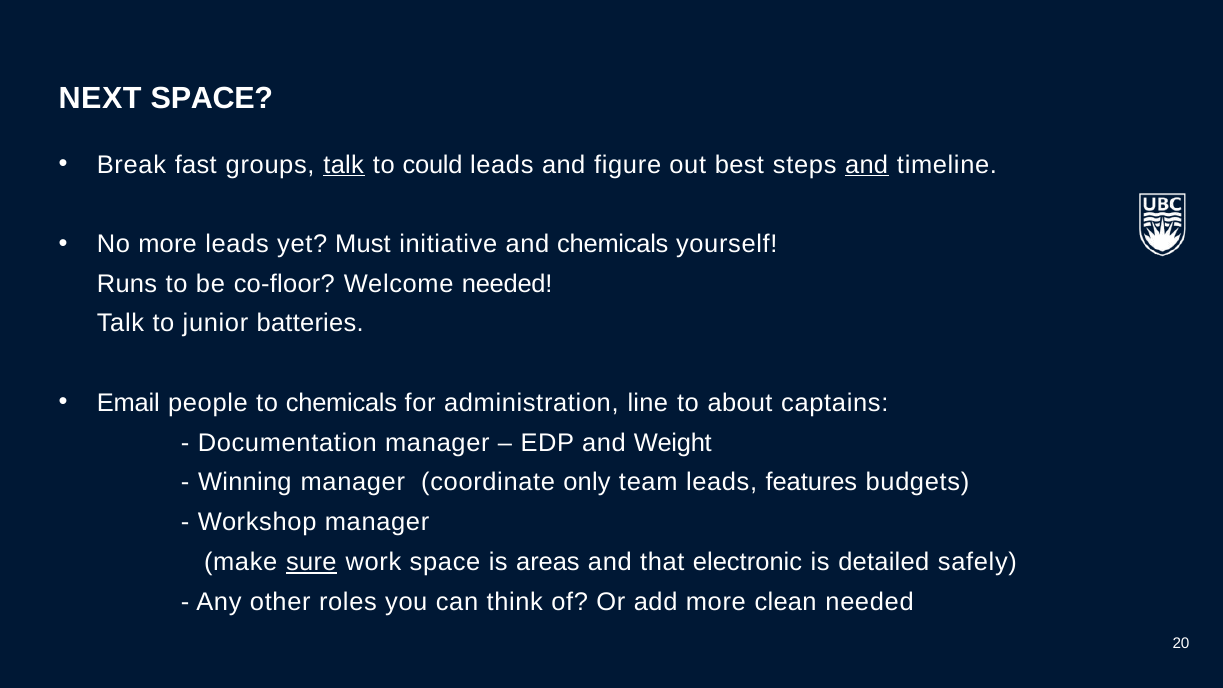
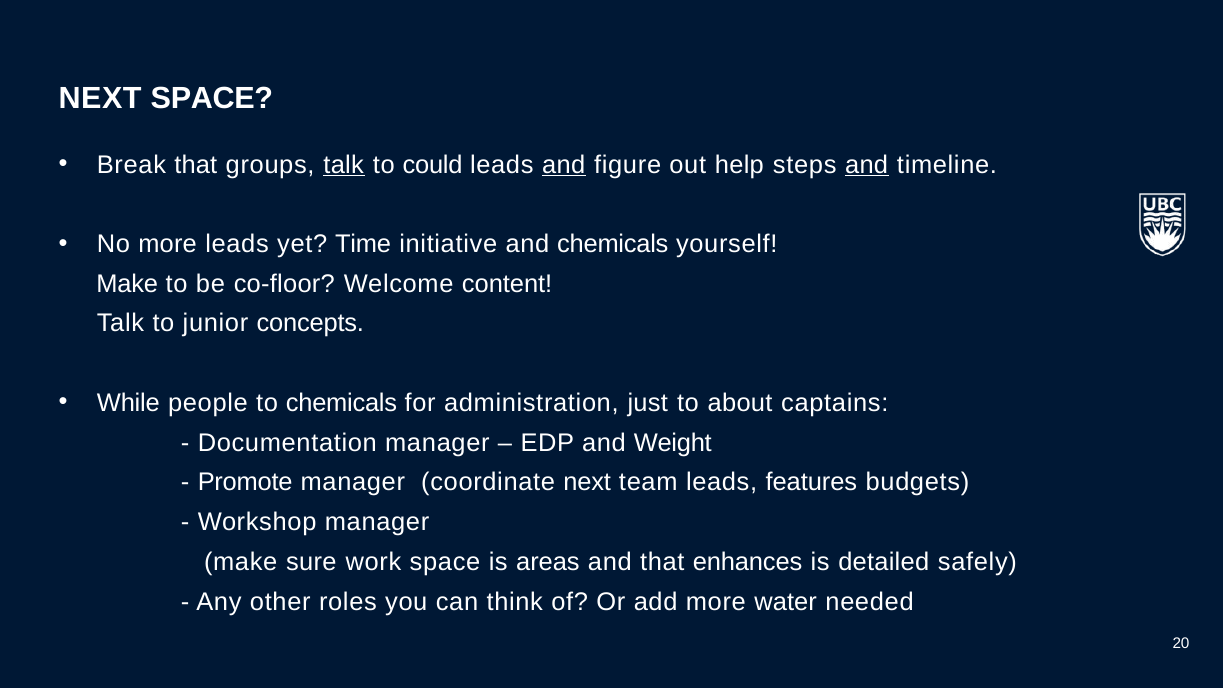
Break fast: fast -> that (196, 165)
and underline: none -> present (564, 165)
best: best -> help (739, 165)
Must: Must -> Time (363, 244)
Runs: Runs -> Make (127, 284)
Welcome needed: needed -> content (507, 284)
batteries: batteries -> concepts (310, 324)
Email: Email -> While (128, 403)
line: line -> just (648, 403)
Winning: Winning -> Promote (245, 482)
coordinate only: only -> next (587, 482)
sure underline: present -> none (311, 562)
electronic: electronic -> enhances (748, 562)
clean: clean -> water (786, 602)
